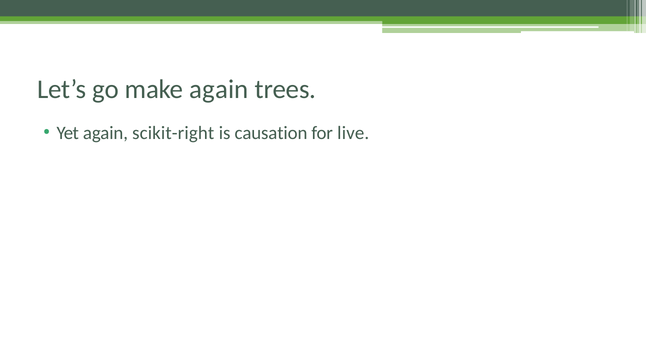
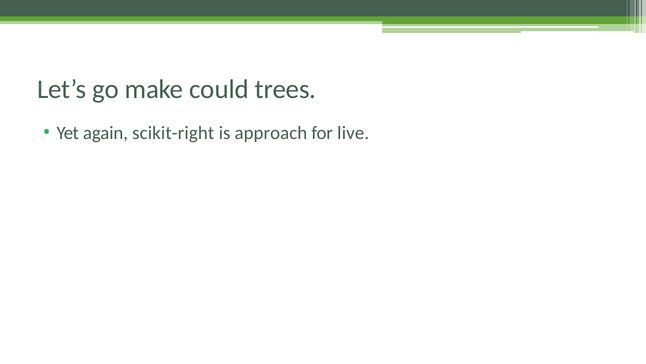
make again: again -> could (219, 89)
causation: causation -> approach (271, 133)
